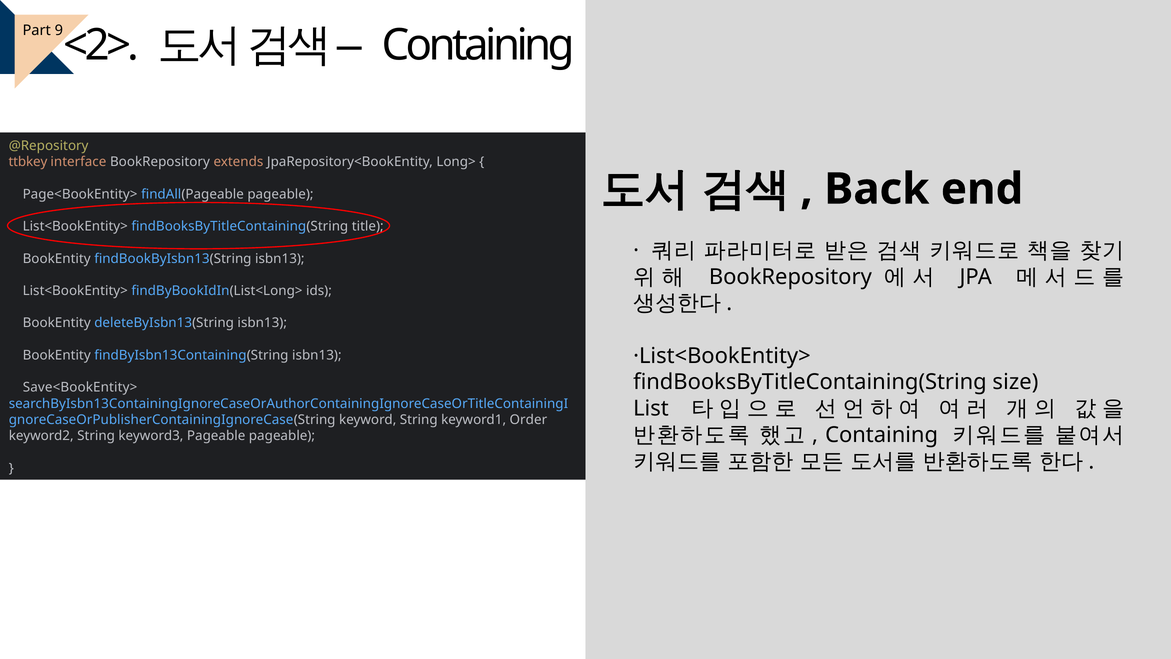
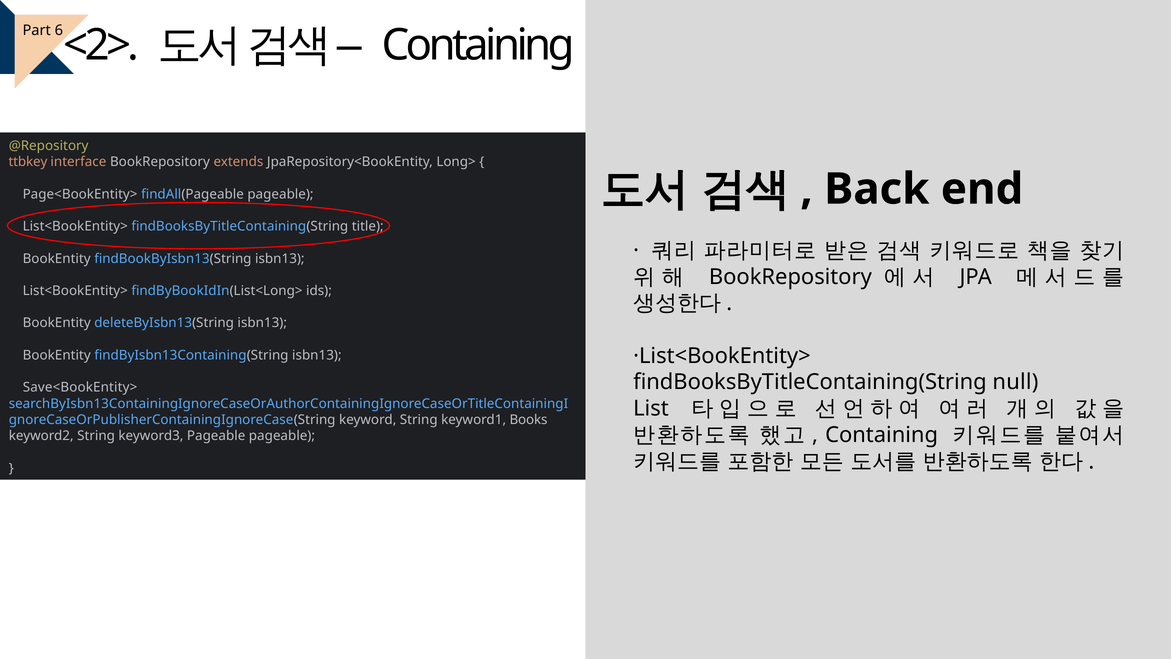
9: 9 -> 6 (59, 30)
size: size -> null (1015, 382)
Order: Order -> Books (529, 420)
